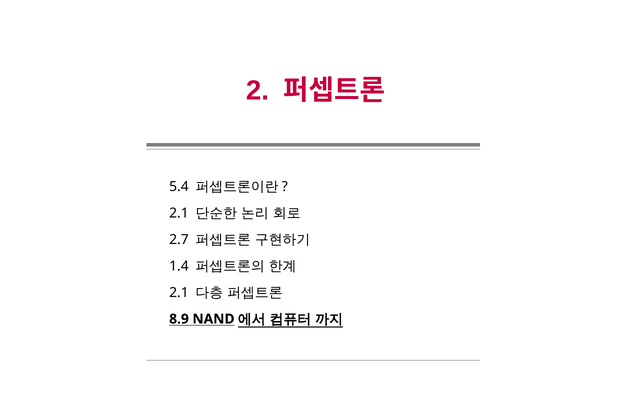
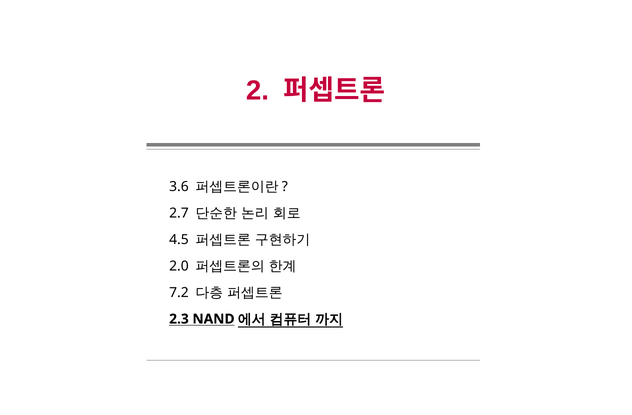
5.4: 5.4 -> 3.6 (179, 187)
2.1: 2.1 -> 2.7 (179, 213)
2.7: 2.7 -> 4.5 (179, 240)
1.4: 1.4 -> 2.0 (179, 266)
2.1: 2.1 -> 7.2 (179, 293)
8.9: 8.9 -> 2.3 (179, 319)
